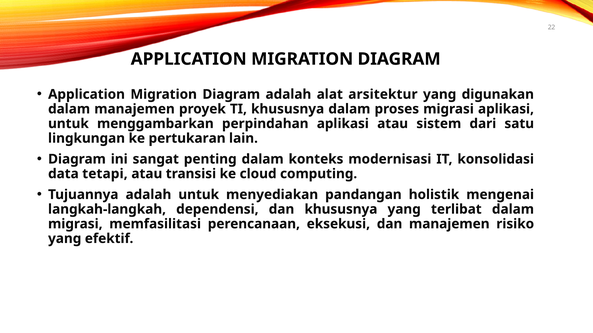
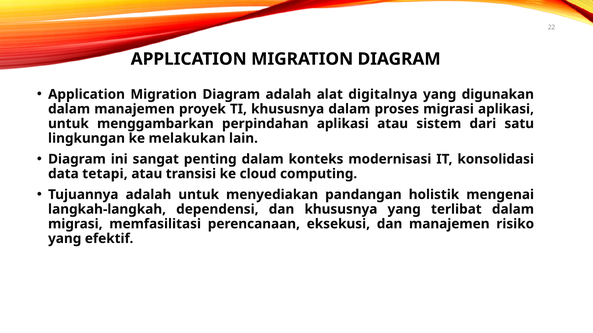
arsitektur: arsitektur -> digitalnya (383, 94)
pertukaran: pertukaran -> melakukan (187, 138)
